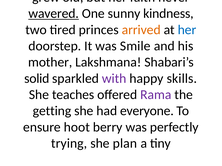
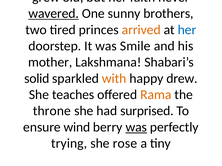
kindness: kindness -> brothers (168, 14)
with colour: purple -> orange (114, 79)
skills: skills -> drew (182, 79)
Rama colour: purple -> orange (156, 95)
getting: getting -> throne (52, 111)
everyone: everyone -> surprised (147, 111)
hoot: hoot -> wind (77, 127)
was underline: none -> present (136, 127)
plan: plan -> rose (125, 144)
